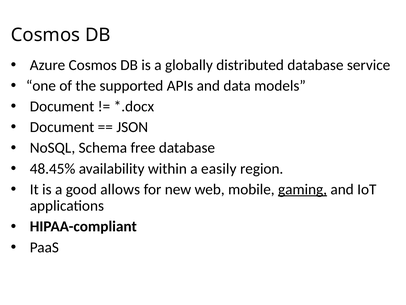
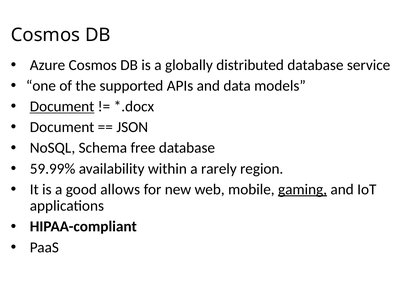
Document underline: none -> present (62, 106)
48.45%: 48.45% -> 59.99% (53, 168)
easily: easily -> rarely (219, 168)
